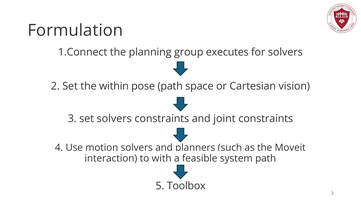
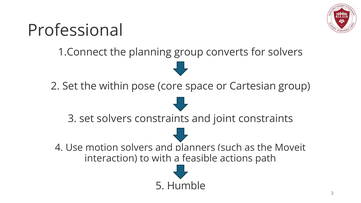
Formulation: Formulation -> Professional (75, 30)
executes: executes -> converts (227, 52)
pose path: path -> core (170, 86)
Cartesian vision: vision -> group (294, 86)
system: system -> actions (236, 158)
Toolbox: Toolbox -> Humble (186, 186)
